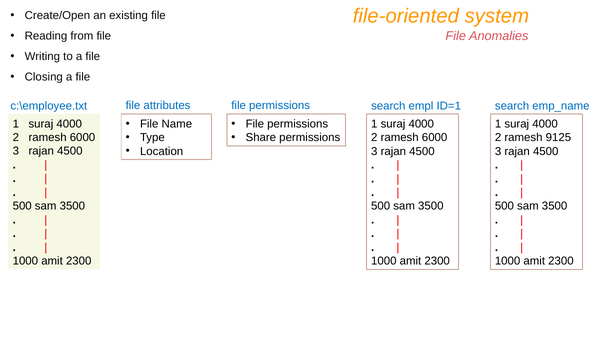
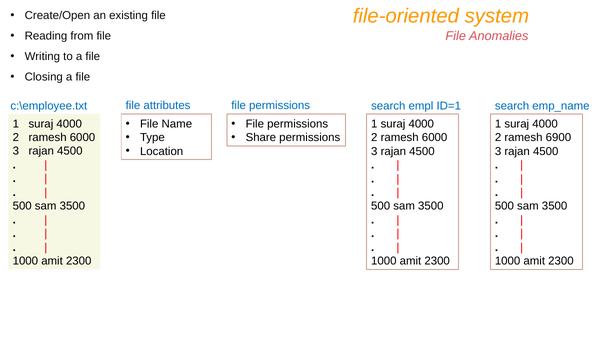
9125: 9125 -> 6900 (558, 138)
